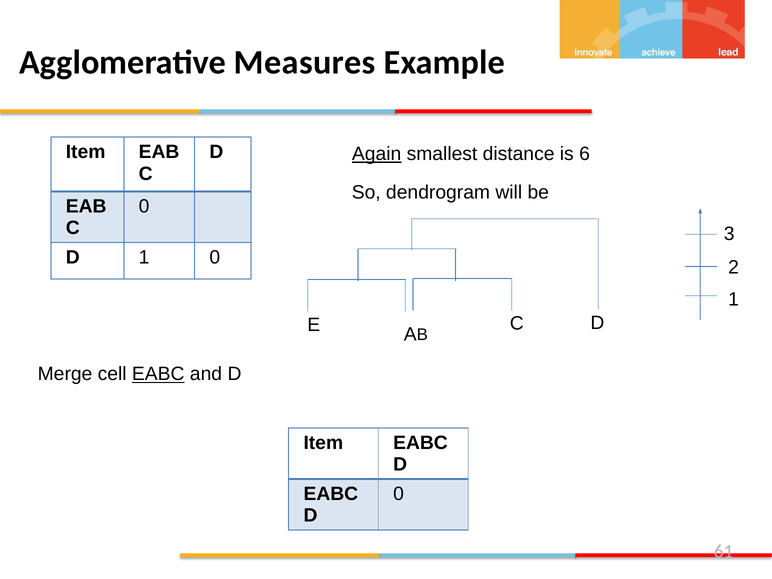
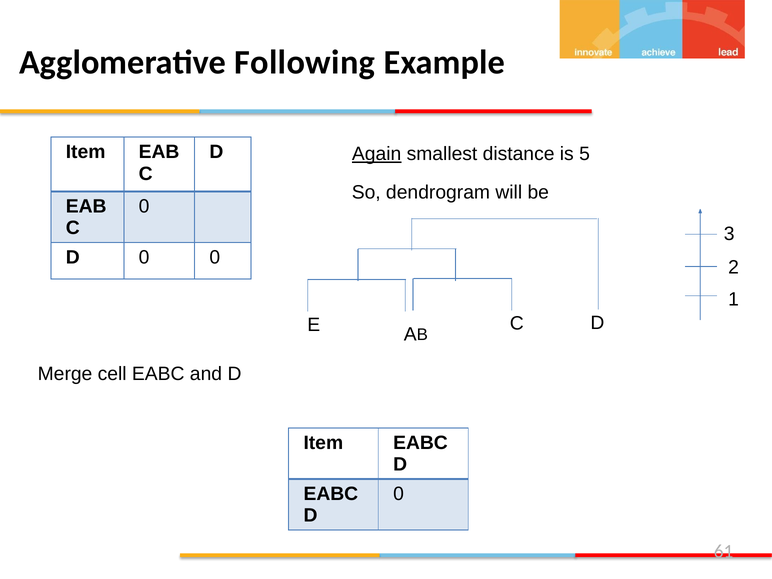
Measures: Measures -> Following (305, 62)
6: 6 -> 5 (585, 154)
1: 1 -> 0 (144, 257)
EABC underline: present -> none (158, 374)
